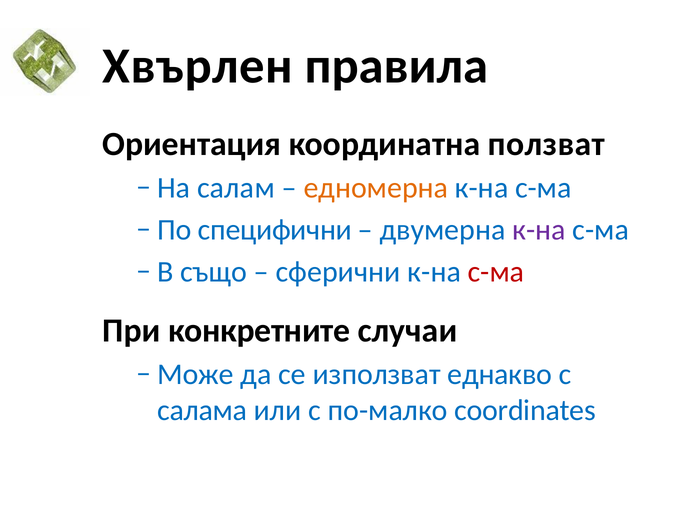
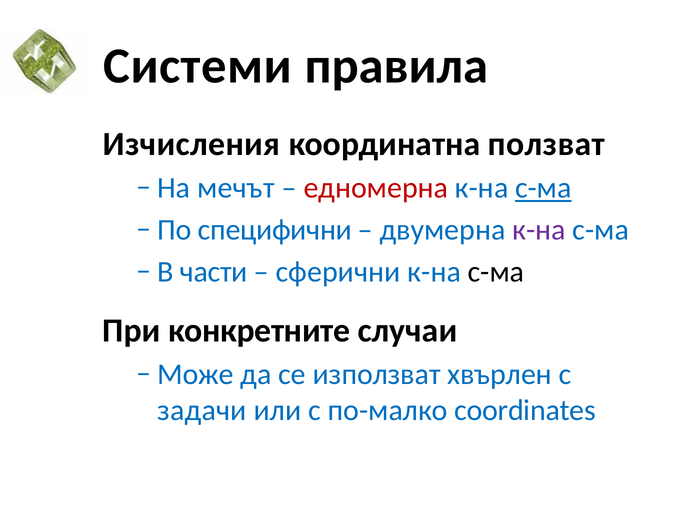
Хвърлен: Хвърлен -> Системи (198, 66)
Ориентация: Ориентация -> Изчисления (192, 144)
салам: салам -> мечът (236, 188)
едномерна colour: orange -> red (376, 188)
с-ма underline: none -> present (543, 188)
също: също -> части (214, 272)
с-ма colour: red -> black (496, 272)
еднакво: еднакво -> хвърлен (500, 375)
салама: салама -> задачи (202, 411)
